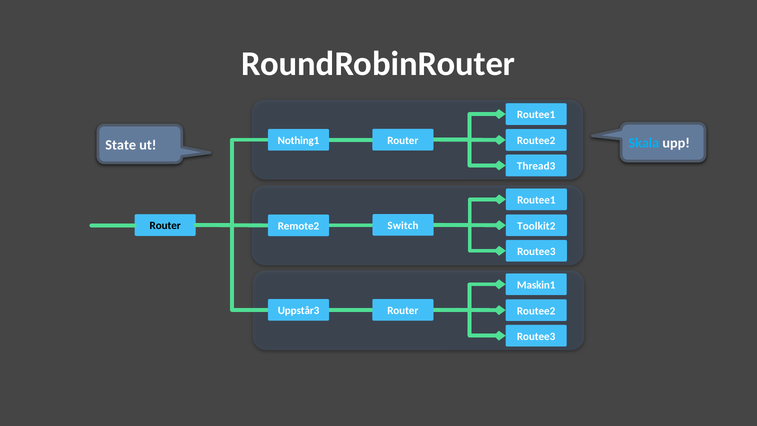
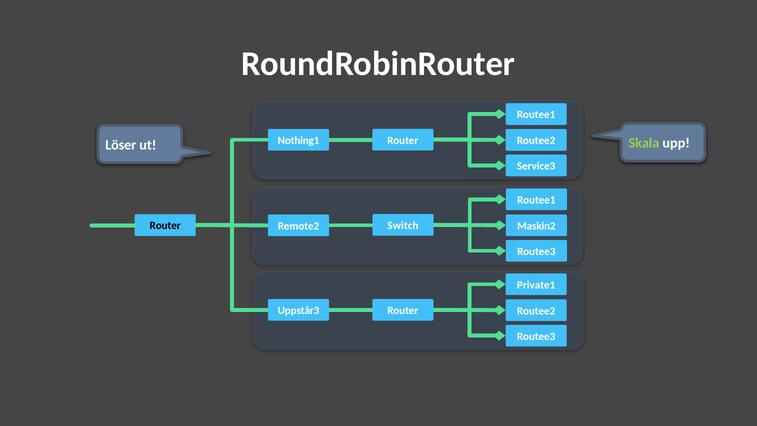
Skala colour: light blue -> light green (644, 143)
State: State -> Löser (121, 145)
Thread3: Thread3 -> Service3 (536, 166)
Toolkit2: Toolkit2 -> Maskin2 (536, 226)
Maskin1: Maskin1 -> Private1 (536, 285)
